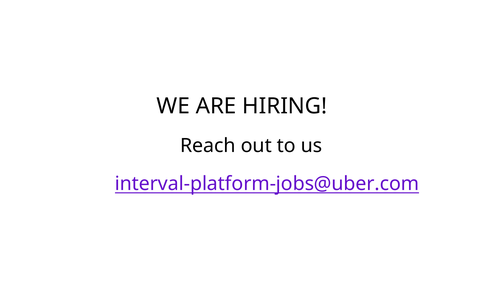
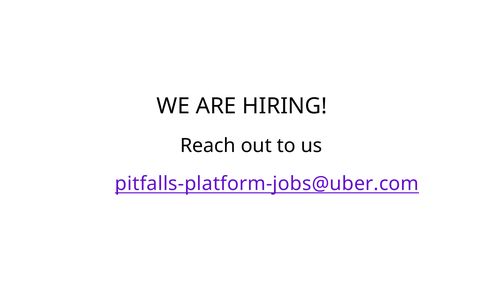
interval-platform-jobs@uber.com: interval-platform-jobs@uber.com -> pitfalls-platform-jobs@uber.com (267, 184)
